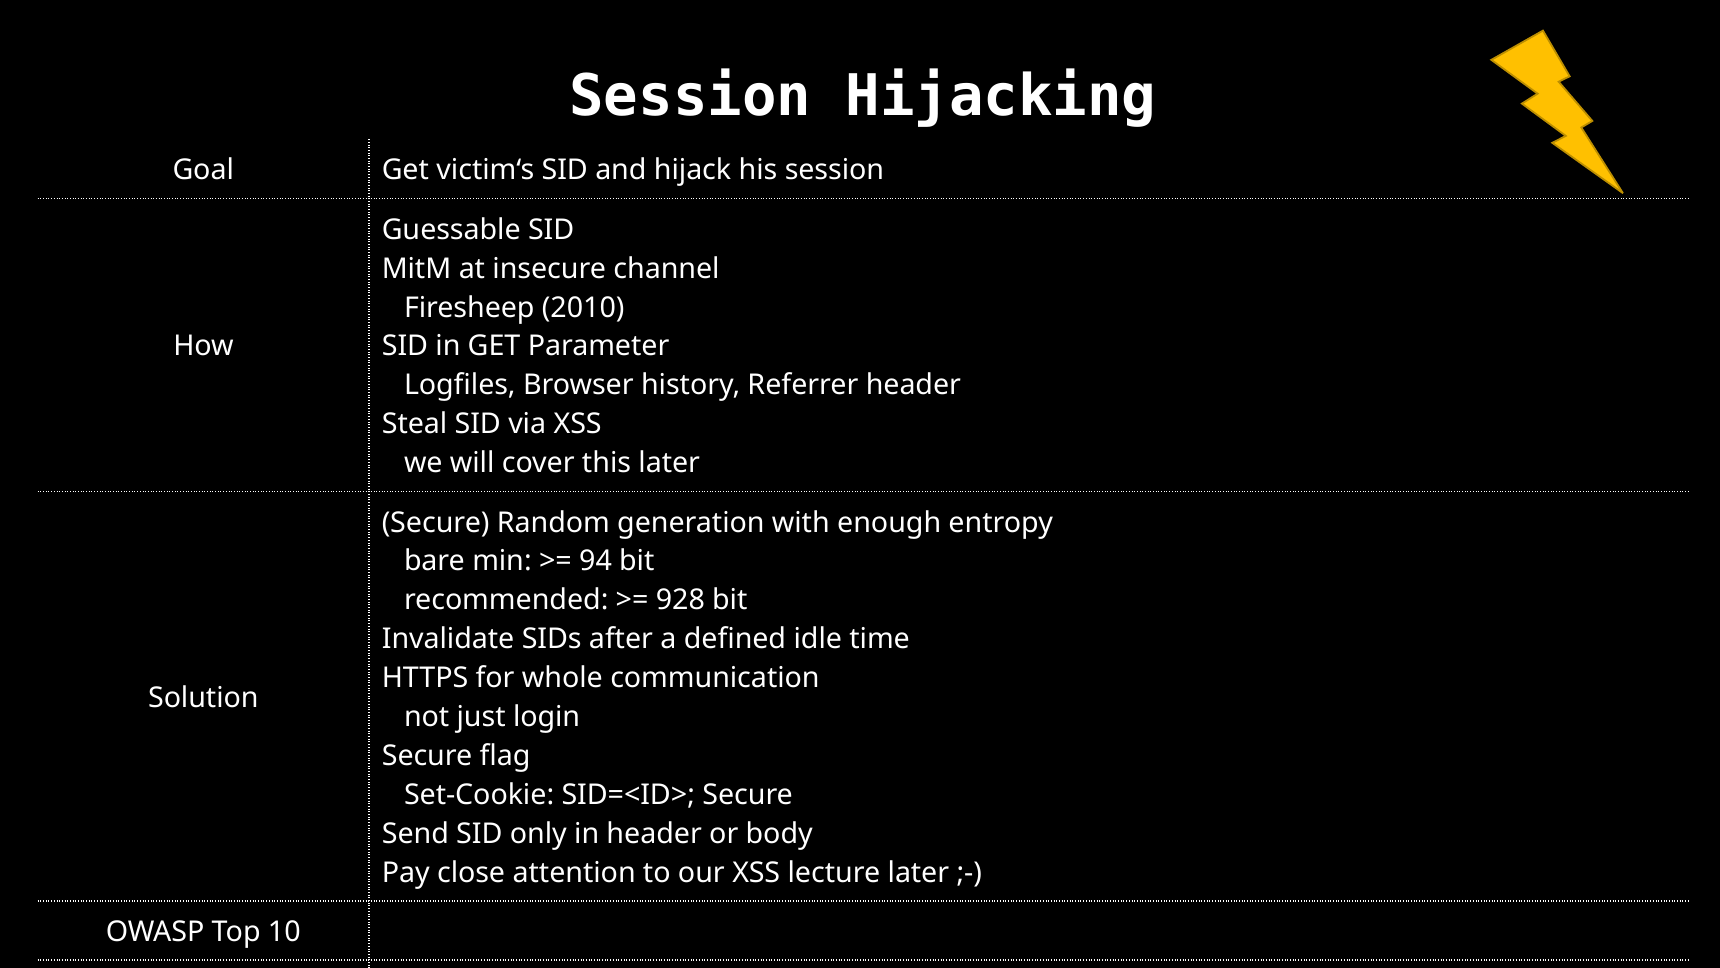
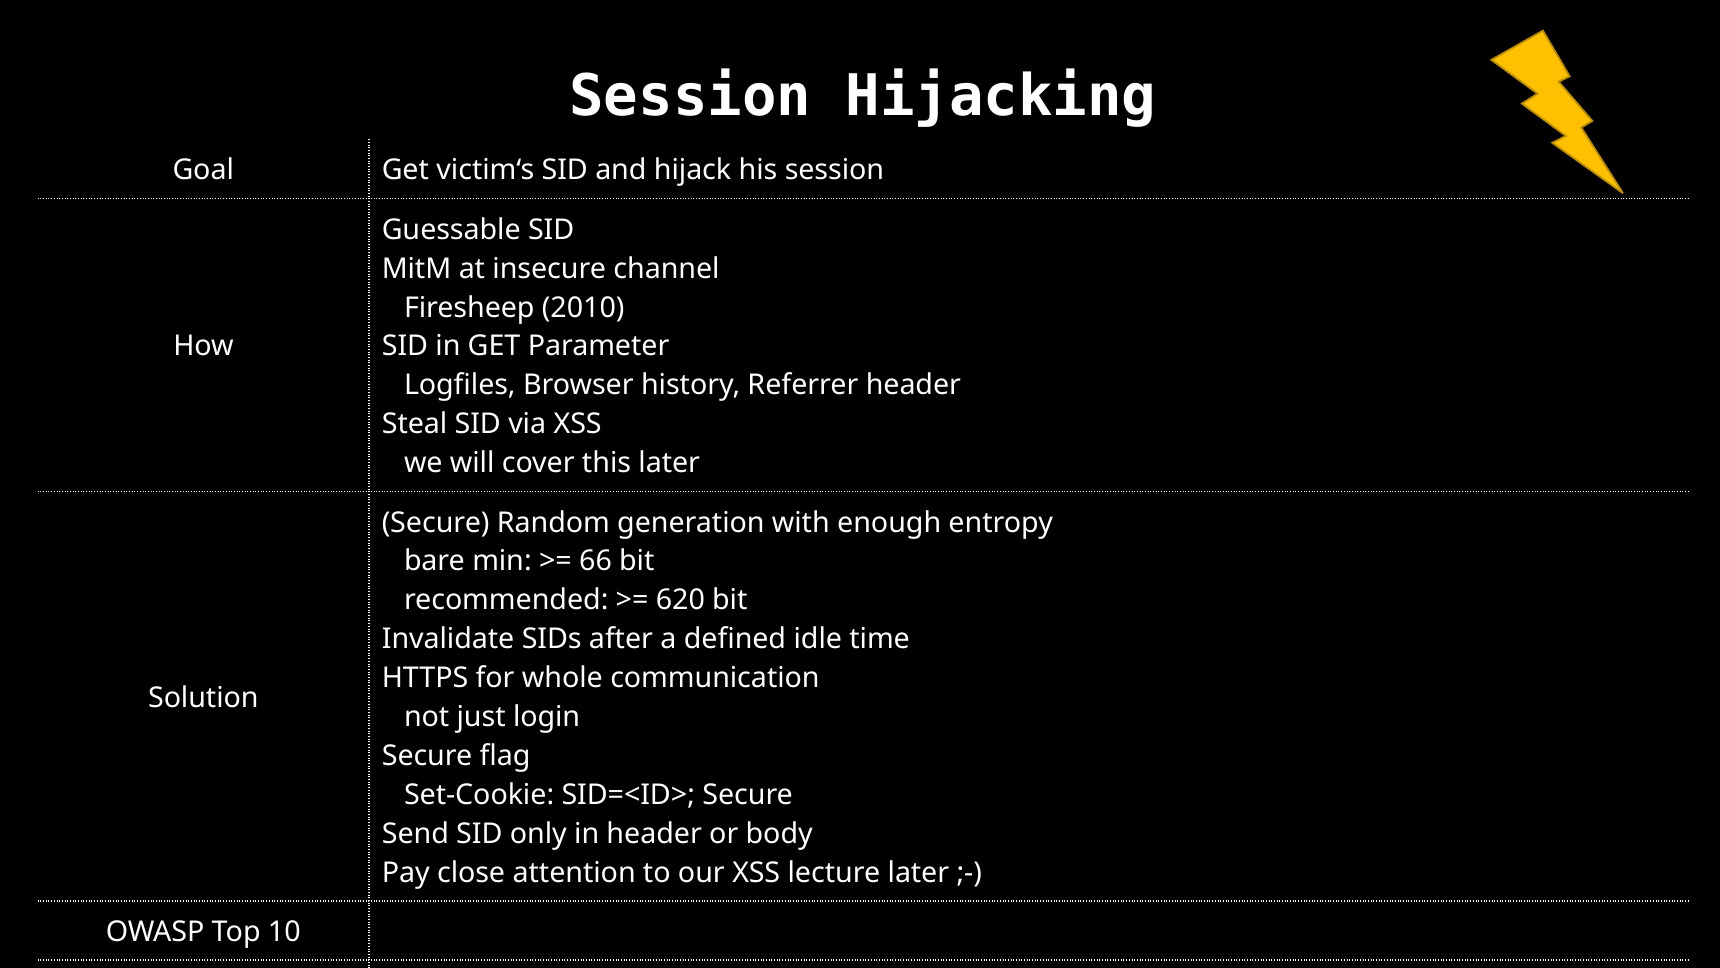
94: 94 -> 66 (596, 561)
928: 928 -> 620 (680, 600)
